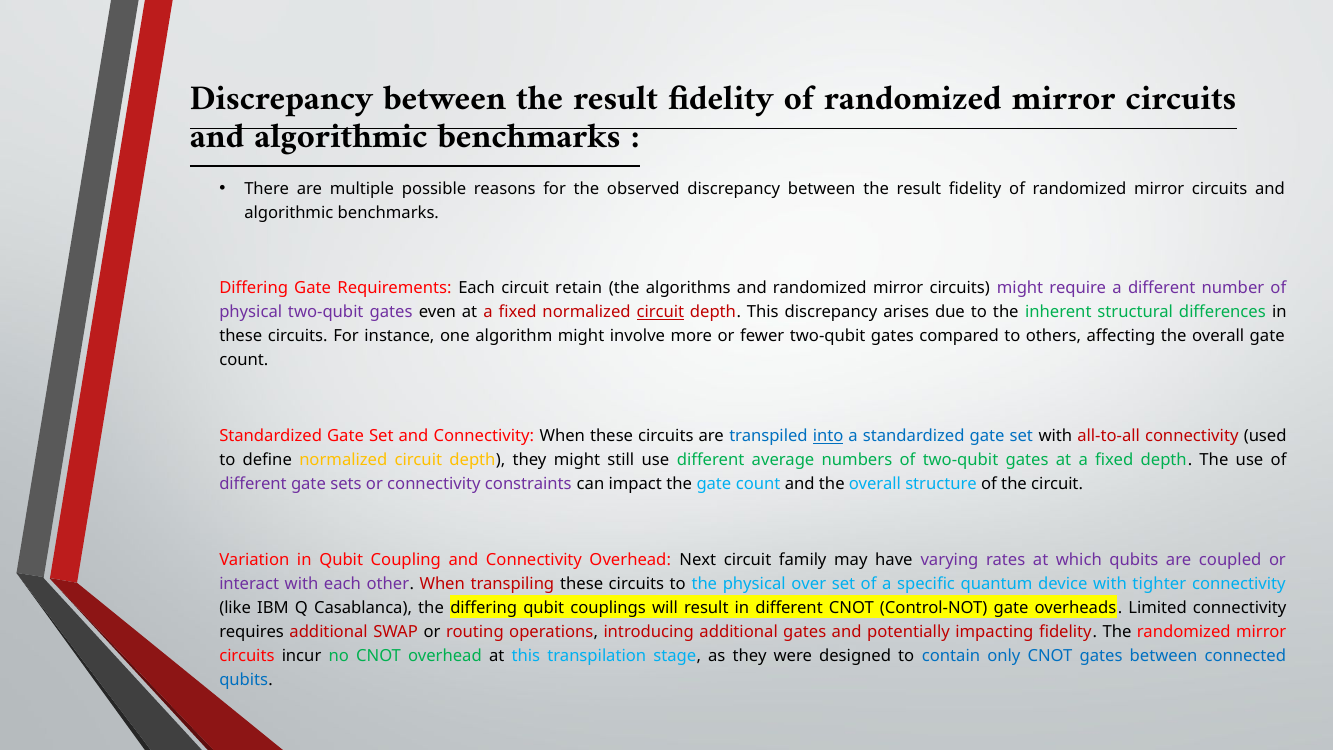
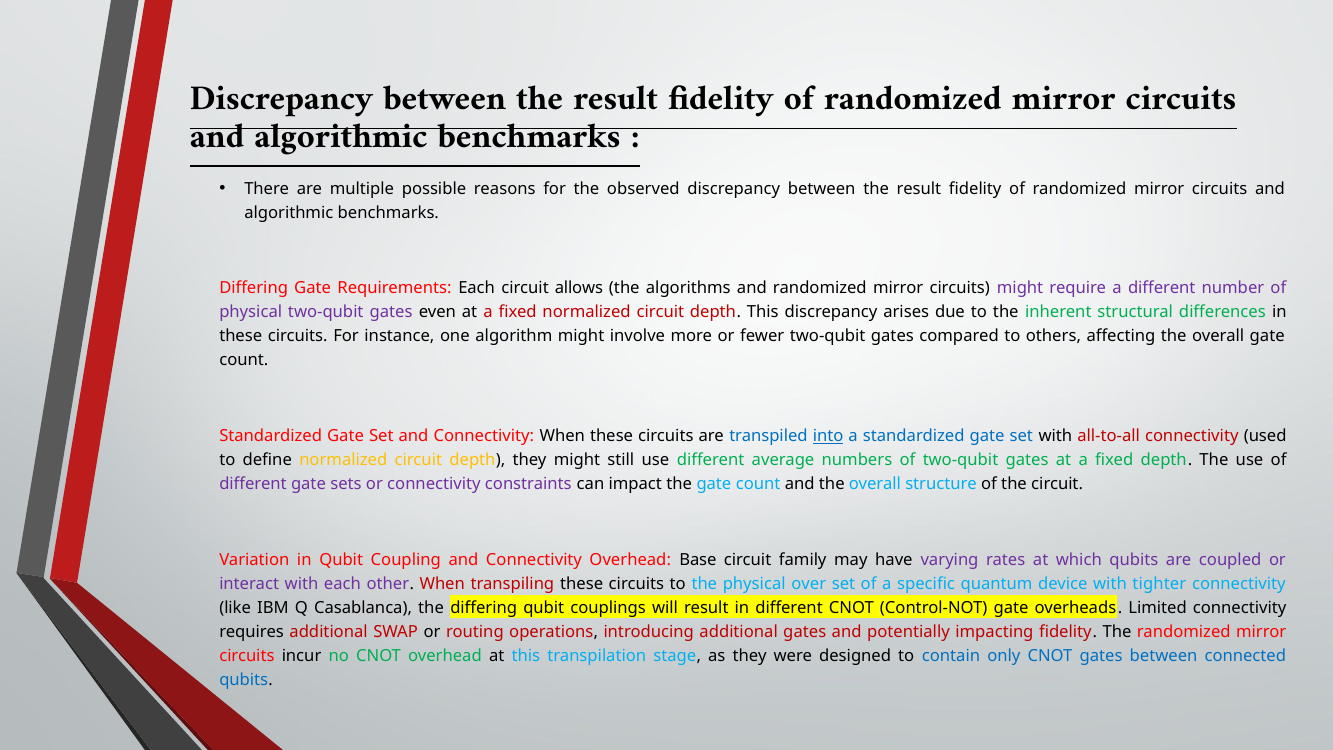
retain: retain -> allows (579, 288)
circuit underline: present -> none (660, 312)
Next: Next -> Base (698, 560)
